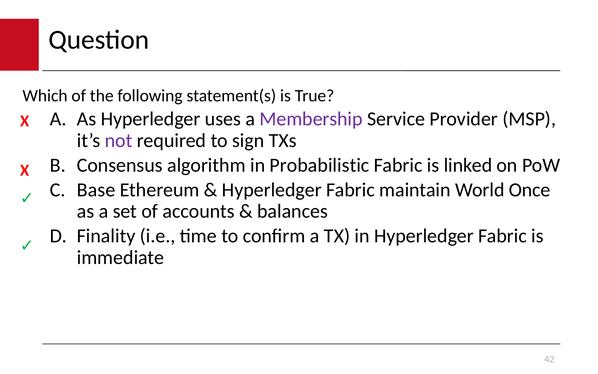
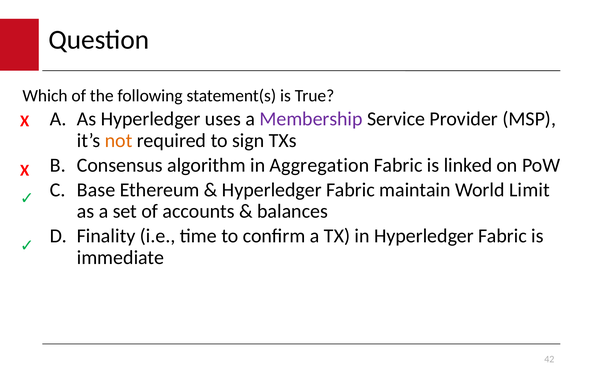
not colour: purple -> orange (119, 140)
Probabilistic: Probabilistic -> Aggregation (319, 165)
Once: Once -> Limit (530, 190)
